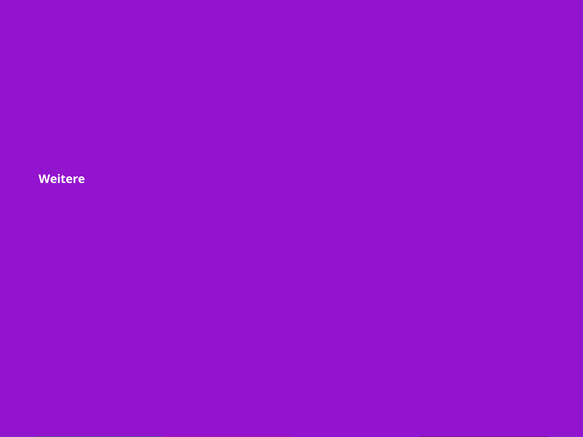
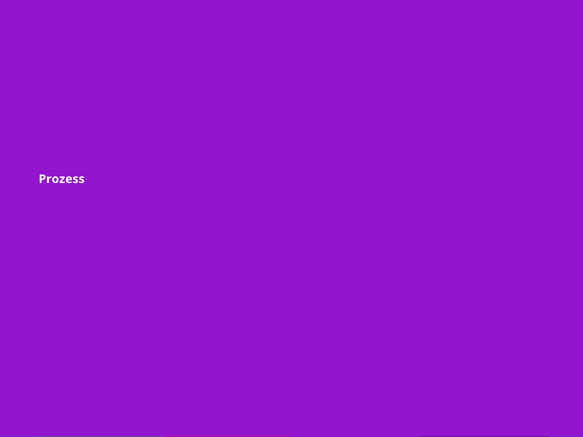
Weitere: Weitere -> Prozess (62, 179)
